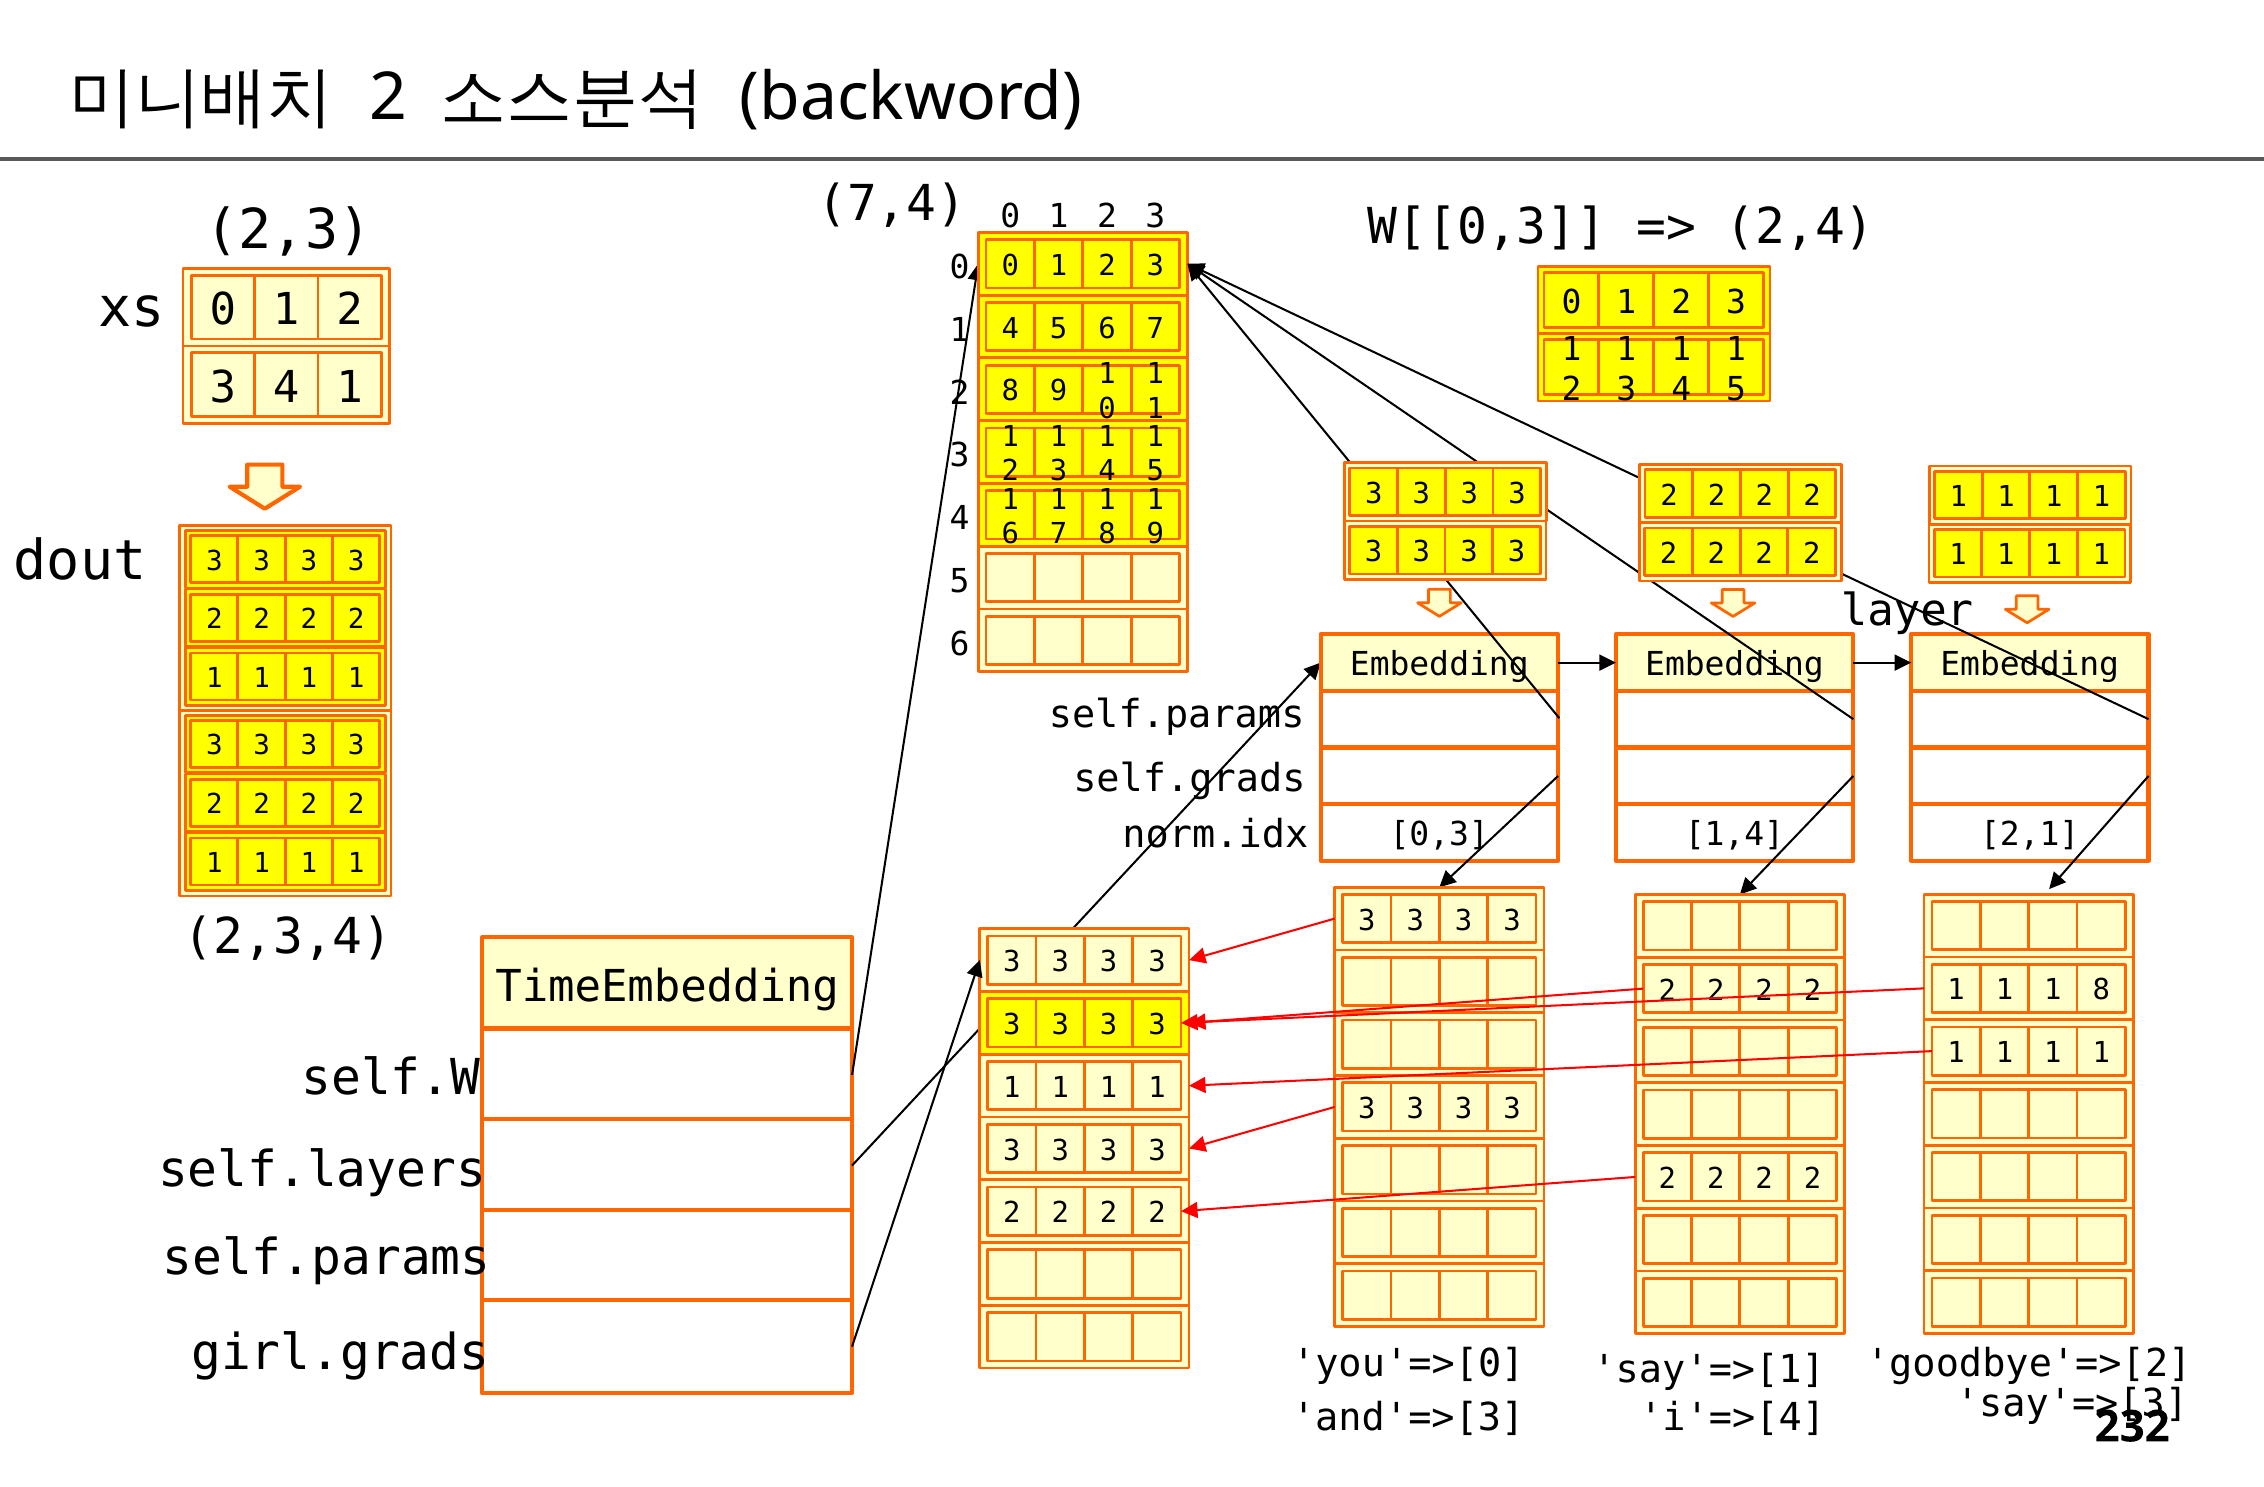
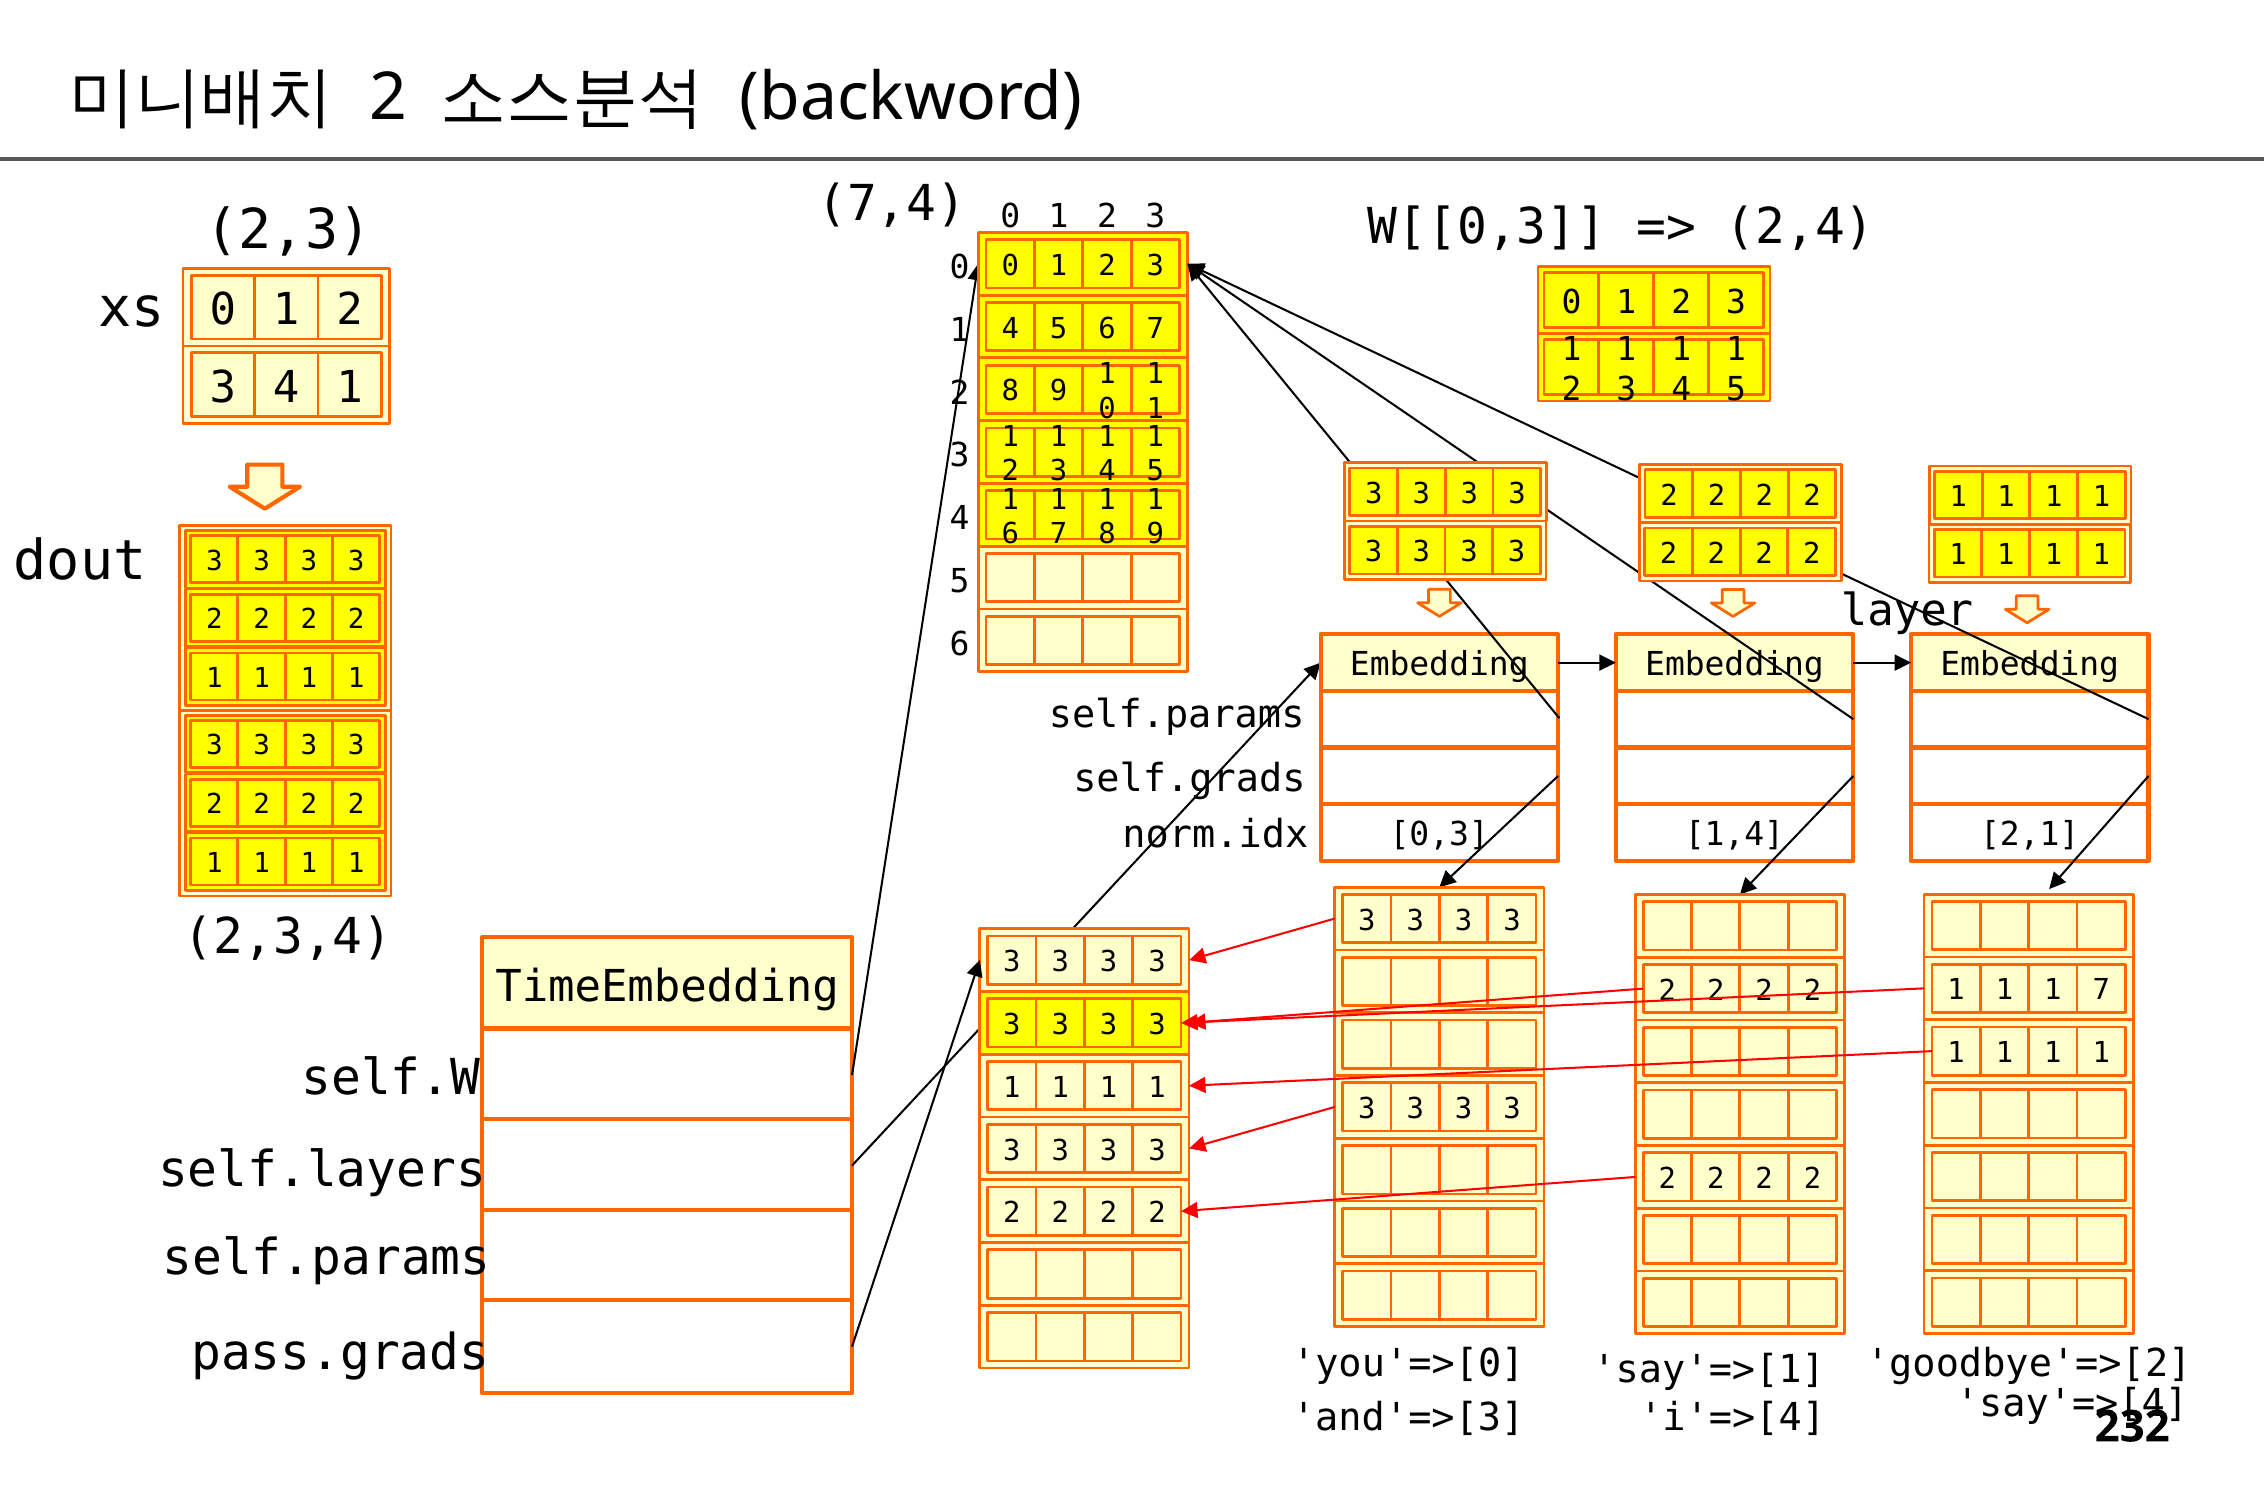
1 1 8: 8 -> 7 (2101, 990)
girl.grads: girl.grads -> pass.grads (340, 1354)
say'=>[3: say'=>[3 -> say'=>[4 (2072, 1404)
